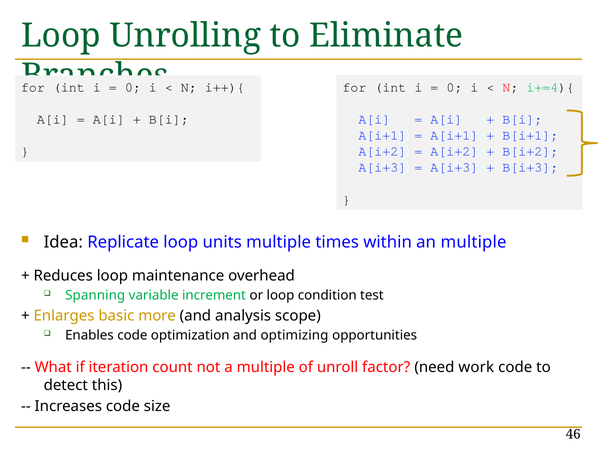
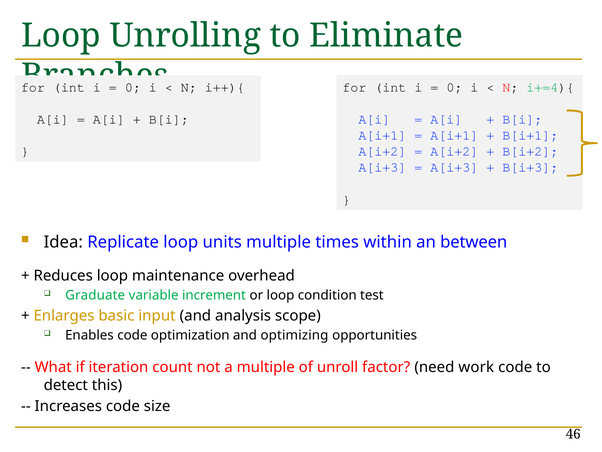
an multiple: multiple -> between (474, 242)
Spanning: Spanning -> Graduate (95, 295)
more: more -> input (157, 315)
